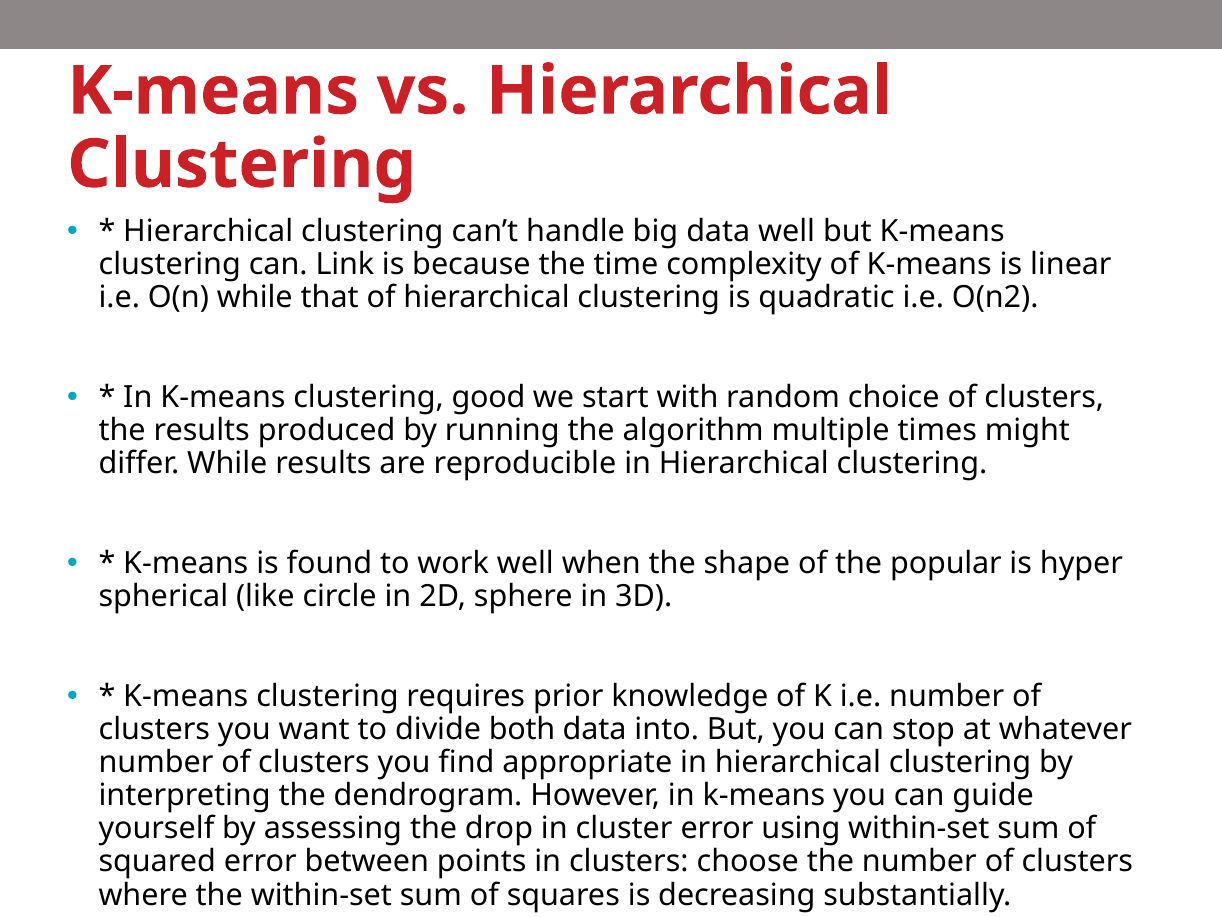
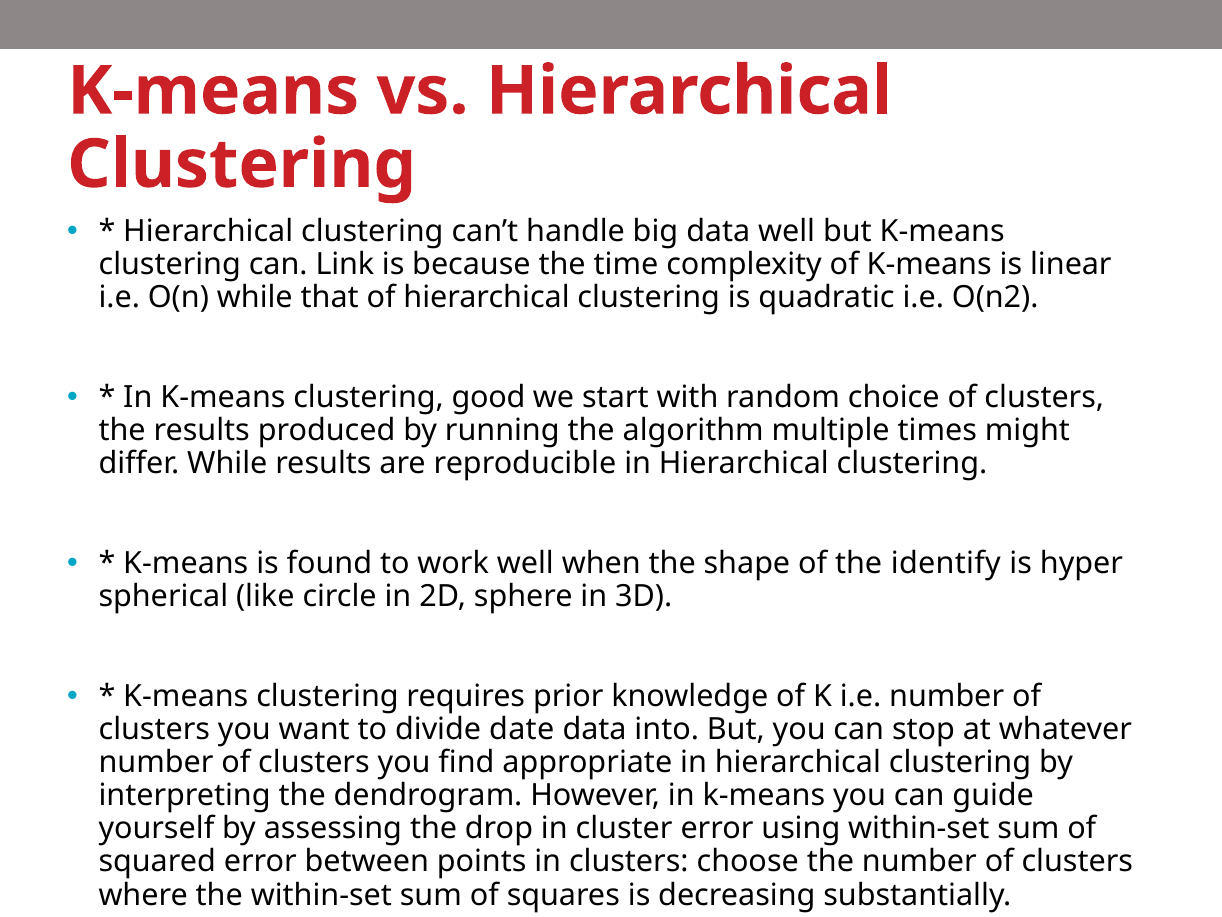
popular: popular -> identify (946, 563)
both: both -> date (522, 729)
